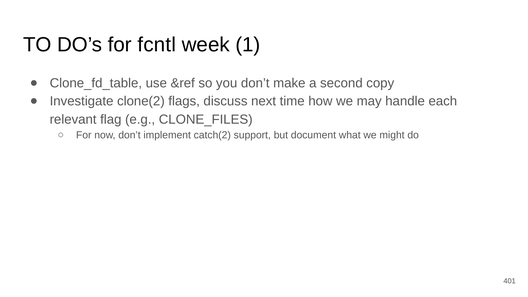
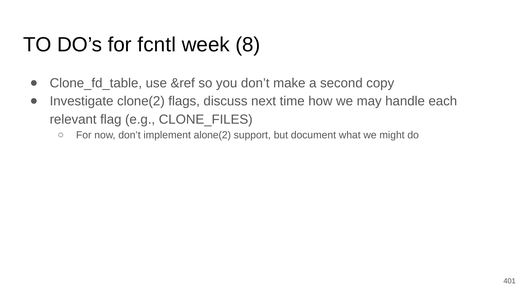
1: 1 -> 8 (248, 45)
catch(2: catch(2 -> alone(2 (212, 135)
